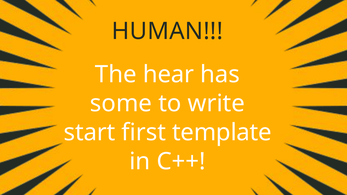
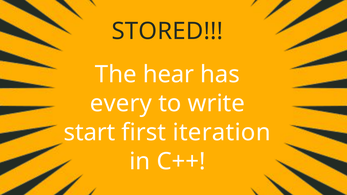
HUMAN: HUMAN -> STORED (167, 31)
some: some -> every (121, 103)
template: template -> iteration (222, 133)
